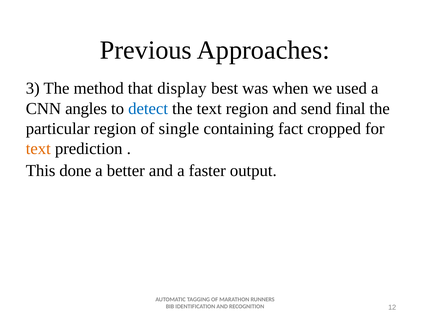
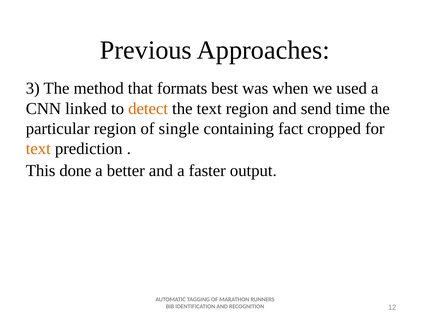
display: display -> formats (182, 89)
angles: angles -> linked (86, 109)
detect colour: blue -> orange (148, 109)
final: final -> time (350, 109)
